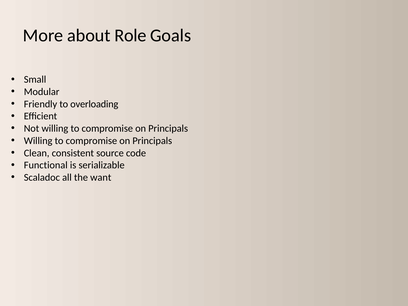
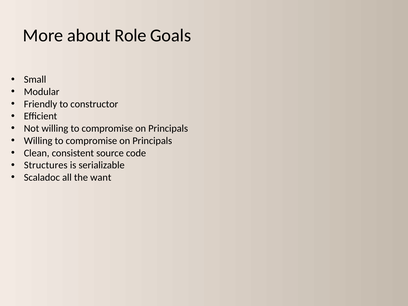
overloading: overloading -> constructor (94, 104)
Functional: Functional -> Structures (46, 165)
